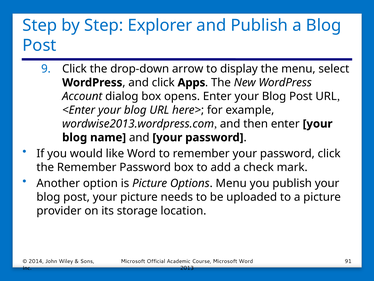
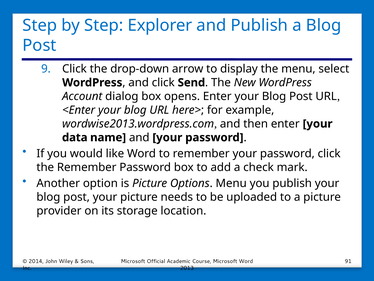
Apps: Apps -> Send (191, 82)
blog: blog -> data (75, 137)
